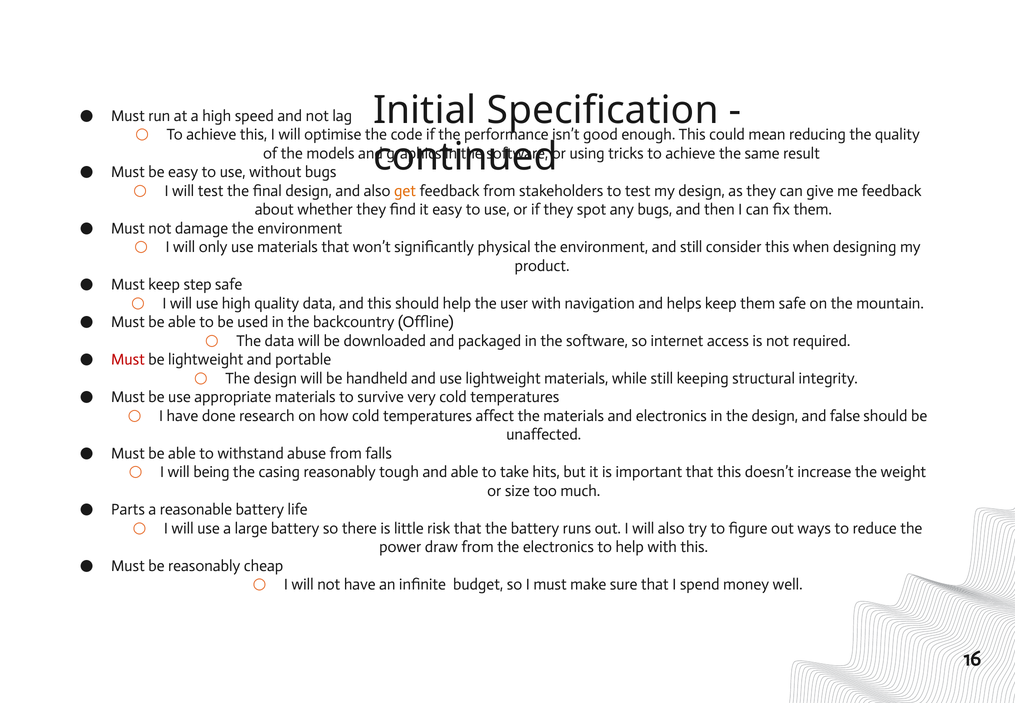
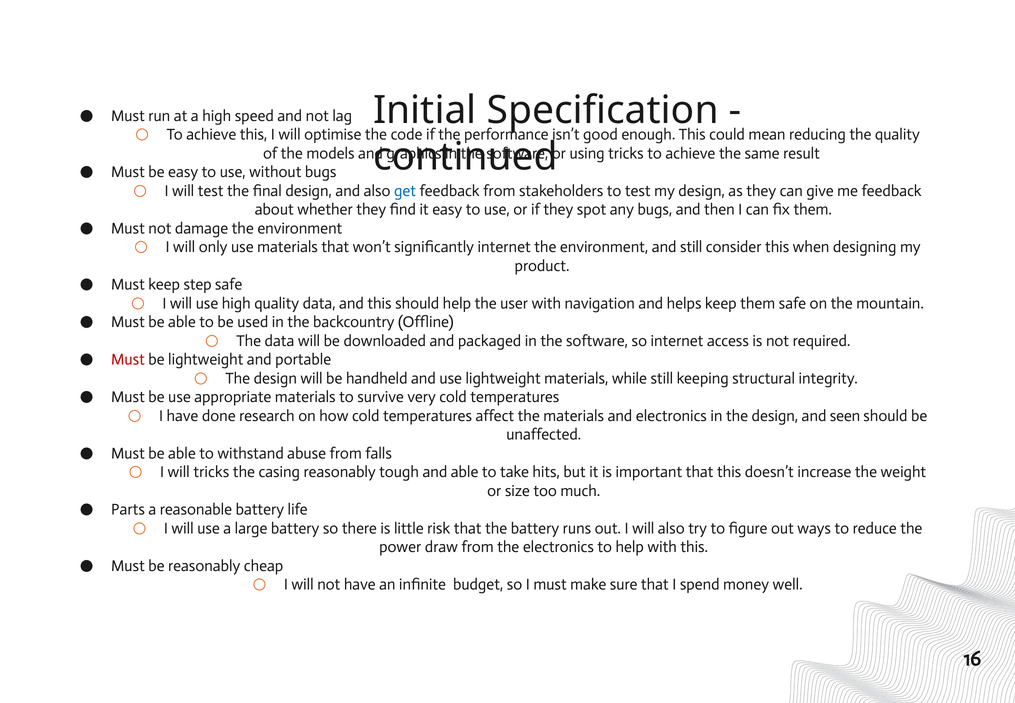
get colour: orange -> blue (405, 191)
significantly physical: physical -> internet (504, 247)
false: false -> seen (845, 416)
will being: being -> tricks (211, 472)
